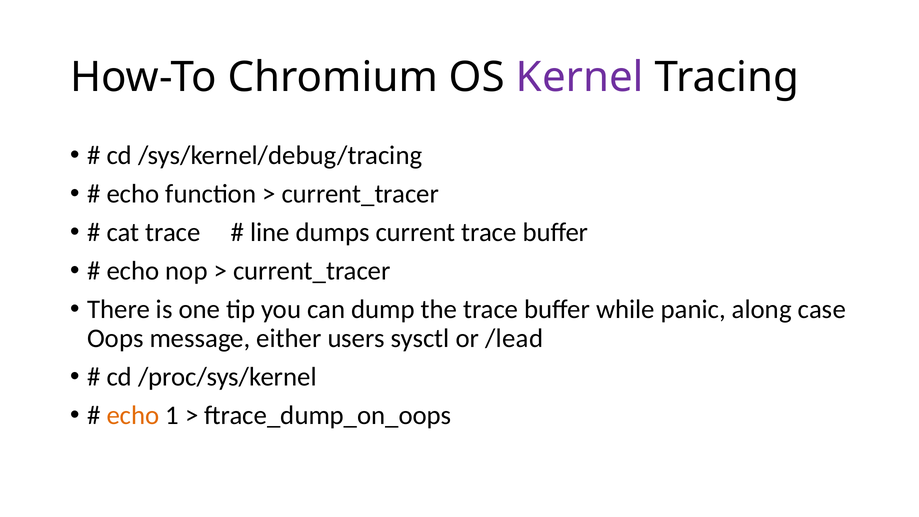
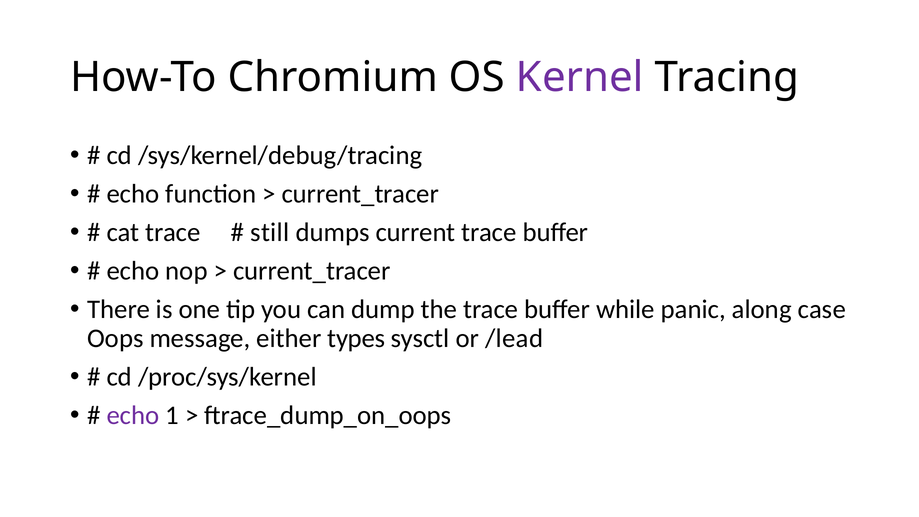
line: line -> still (270, 232)
users: users -> types (356, 338)
echo colour: orange -> purple (133, 416)
